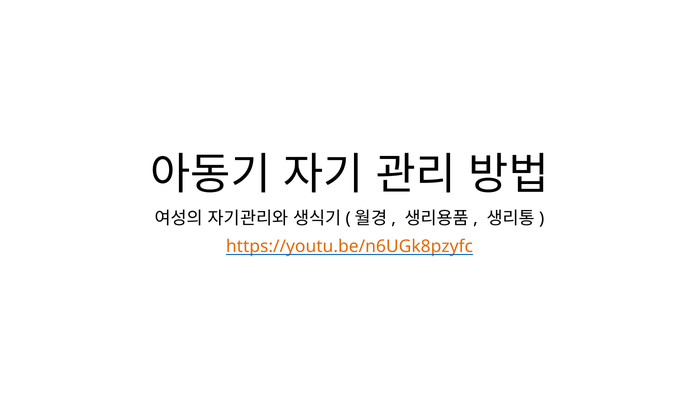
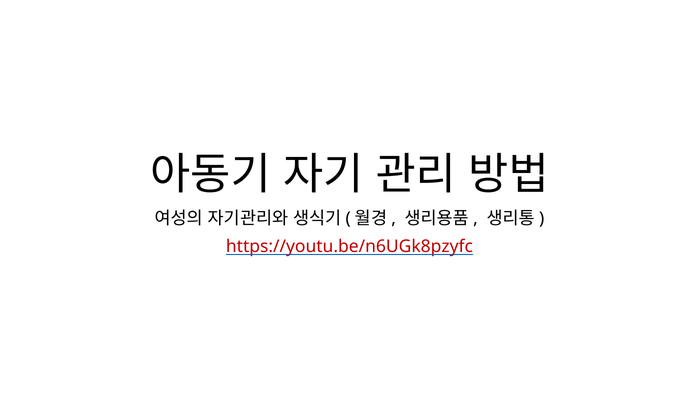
https://youtu.be/n6UGk8pzyfc colour: orange -> red (349, 247)
